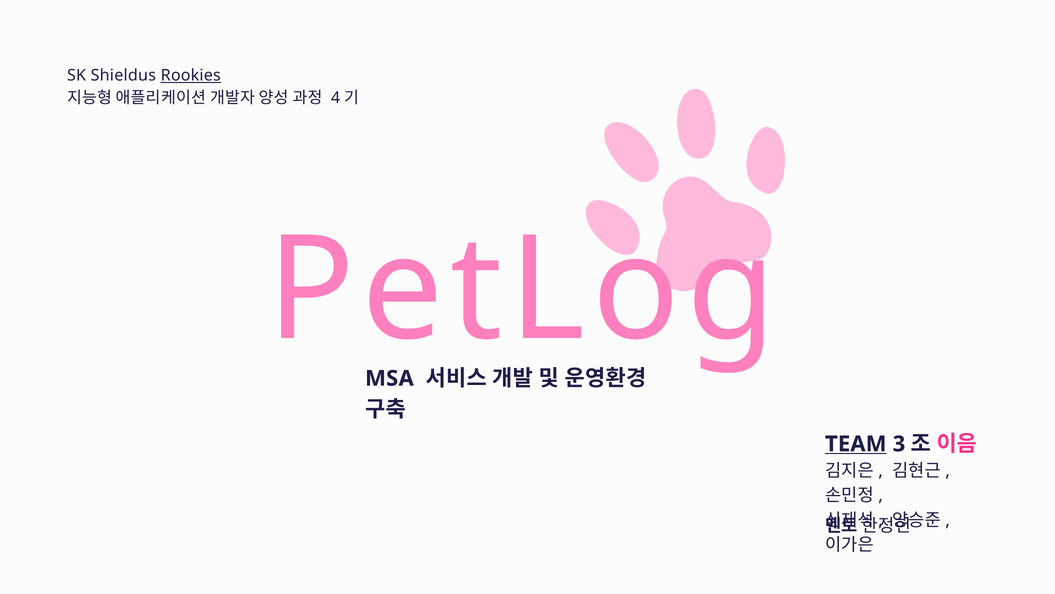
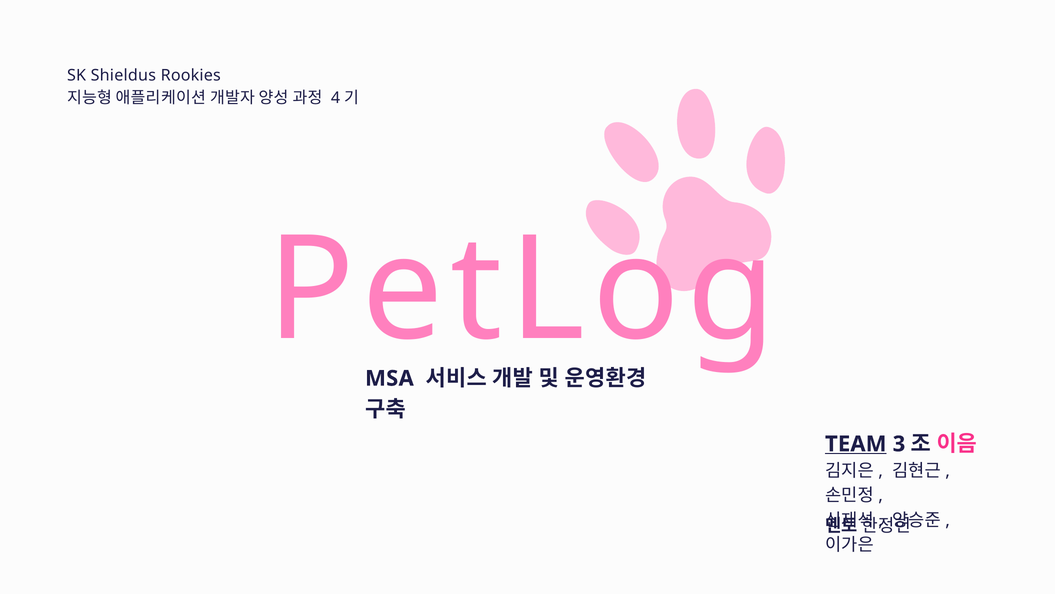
Rookies underline: present -> none (191, 75)
